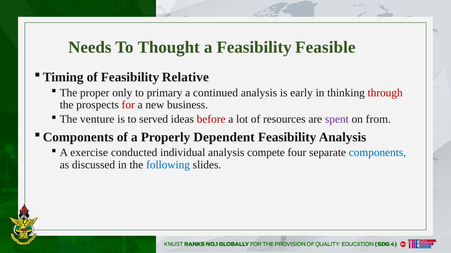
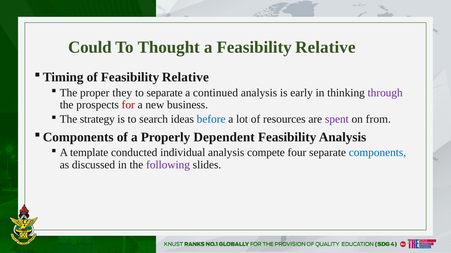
Needs: Needs -> Could (90, 47)
a Feasibility Feasible: Feasible -> Relative (325, 47)
only: only -> they (122, 93)
to primary: primary -> separate (165, 93)
through colour: red -> purple (385, 93)
venture: venture -> strategy (97, 120)
served: served -> search (154, 120)
before colour: red -> blue (211, 120)
exercise: exercise -> template (89, 153)
following colour: blue -> purple (168, 165)
